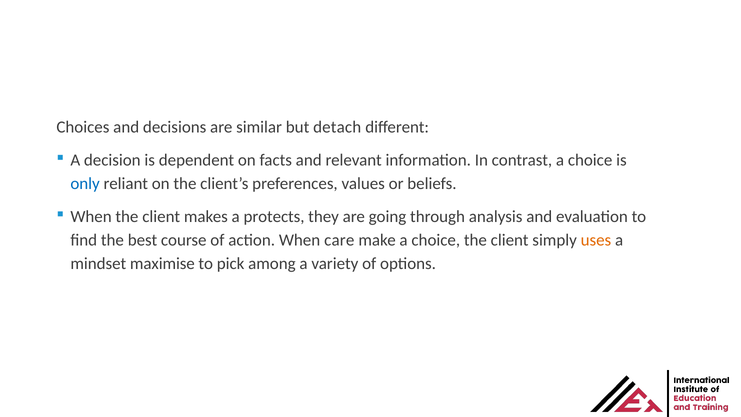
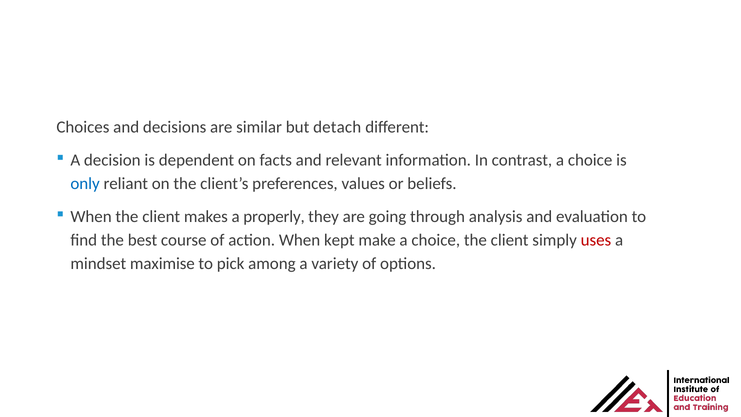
protects: protects -> properly (274, 216)
care: care -> kept (339, 240)
uses colour: orange -> red (596, 240)
